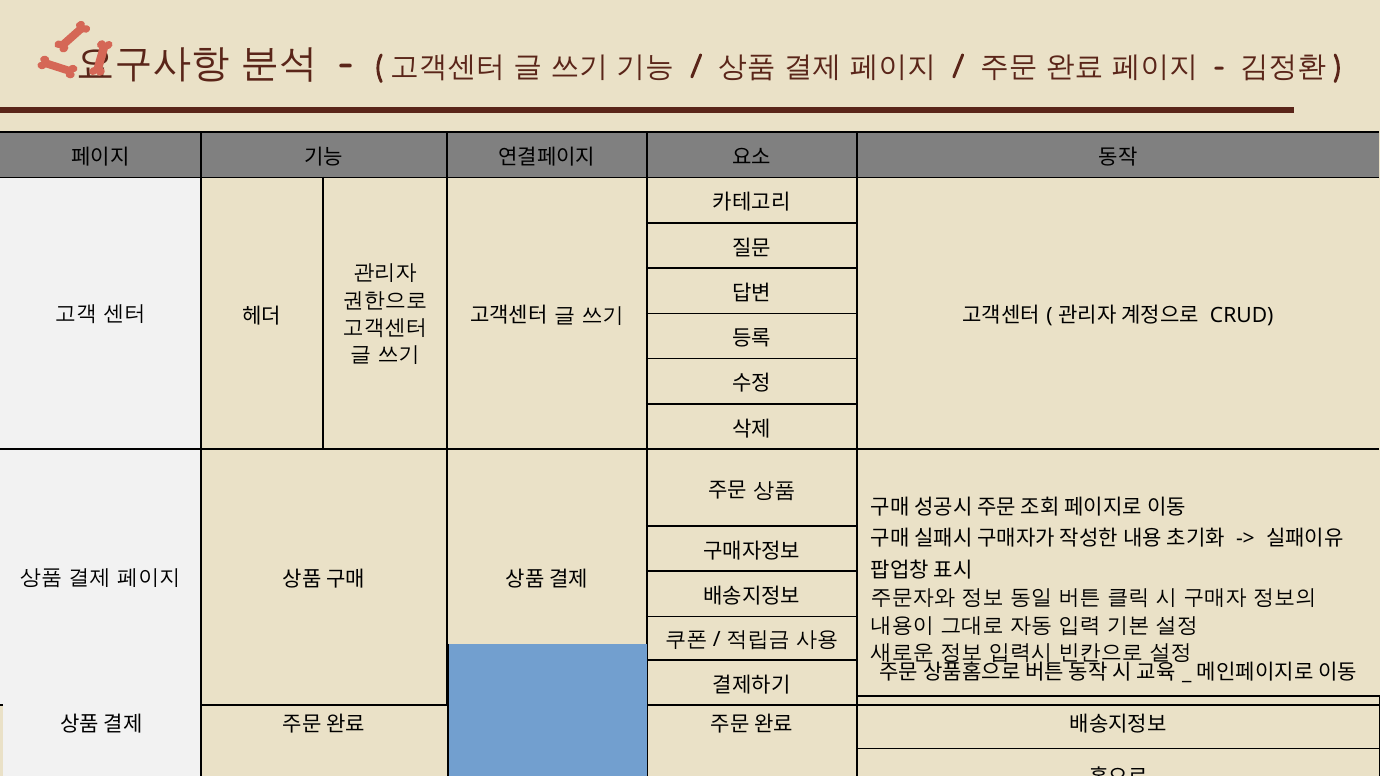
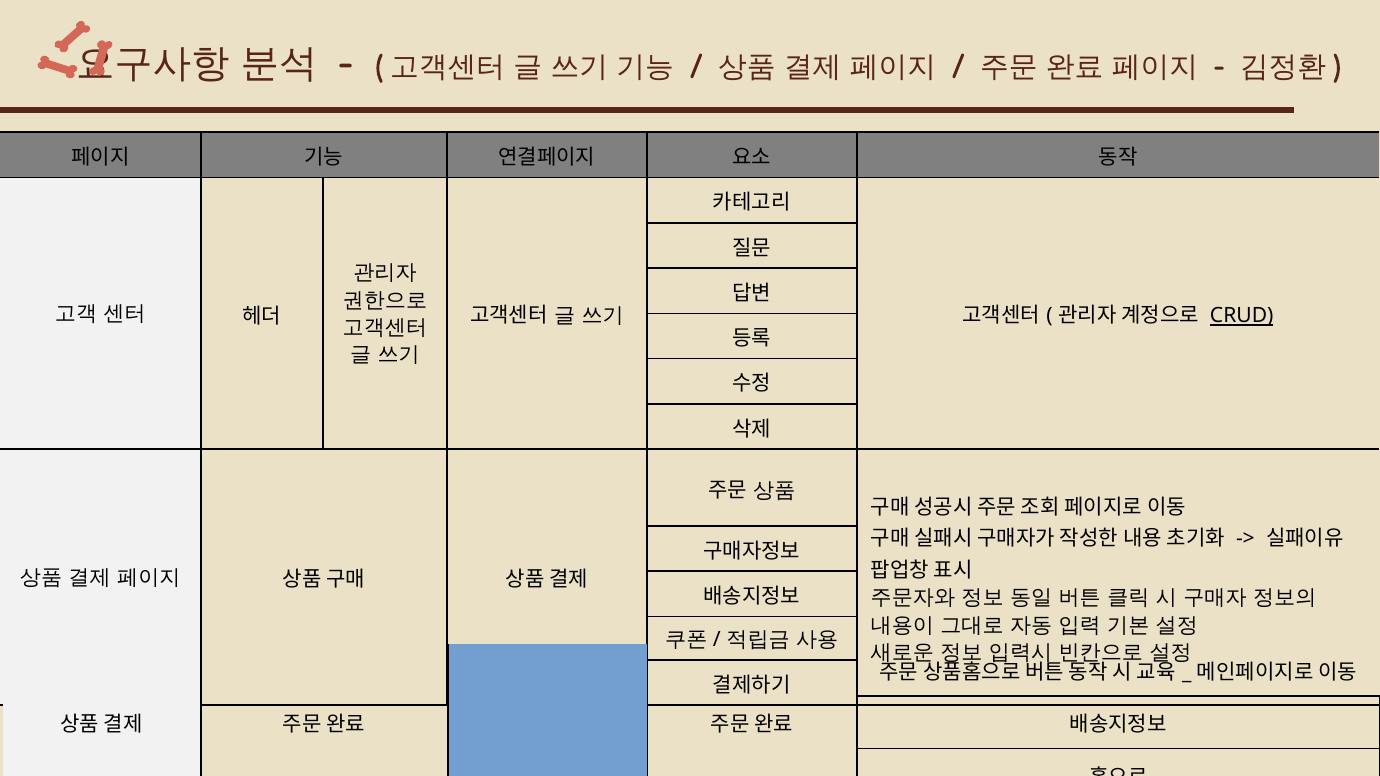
CRUD underline: none -> present (1242, 316)
